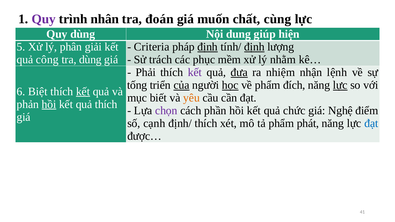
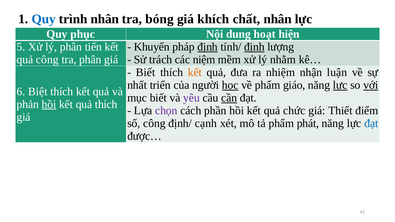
Quy colour: purple -> blue (44, 19)
đoán: đoán -> bóng (160, 19)
muốn: muốn -> khích (213, 19)
chất cùng: cùng -> nhân (278, 19)
Quy dùng: dùng -> phục (83, 34)
giúp: giúp -> hoạt (265, 34)
giải: giải -> tiến (93, 47)
Criteria: Criteria -> Khuyến (152, 47)
tra dùng: dùng -> phân (90, 60)
phục: phục -> niệm (204, 60)
Phải: Phải -> Biết (146, 72)
kết colour: purple -> orange (195, 72)
đưa underline: present -> none (239, 72)
lệnh: lệnh -> luận (337, 72)
tống: tống -> nhất (137, 85)
của underline: present -> none (181, 85)
đích: đích -> giáo (294, 85)
với underline: none -> present (371, 85)
kết underline: present -> none (83, 92)
yêu colour: orange -> purple (192, 98)
cần underline: none -> present (229, 98)
Nghệ: Nghệ -> Thiết (340, 111)
số cạnh: cạnh -> công (154, 123)
định/ thích: thích -> cạnh (206, 123)
